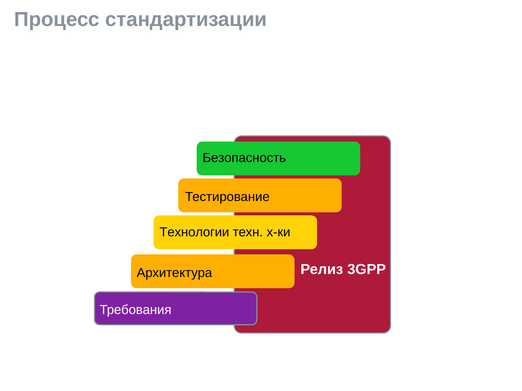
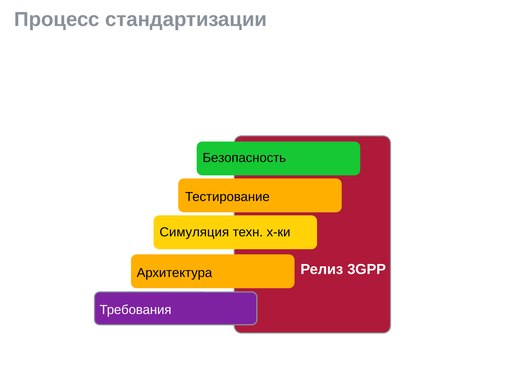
Технологии: Технологии -> Симуляция (194, 232)
